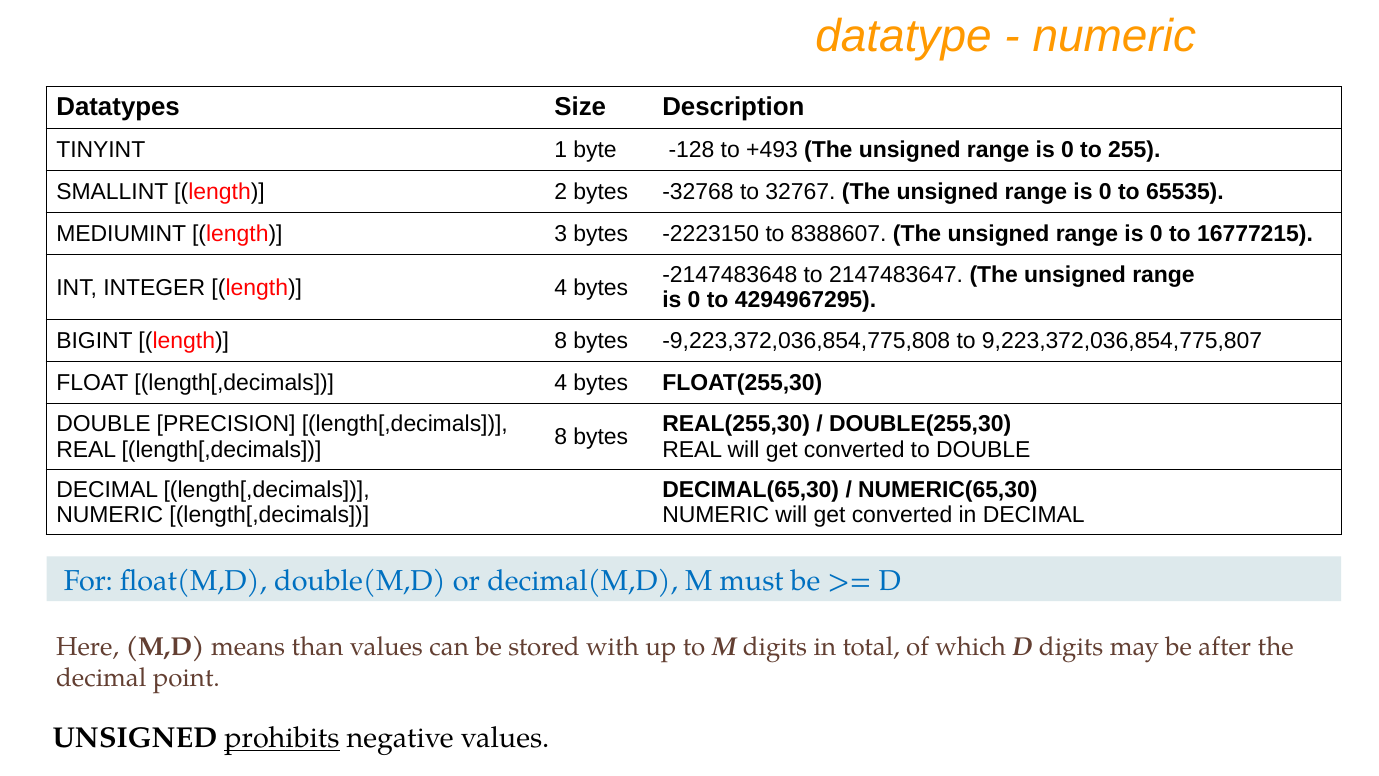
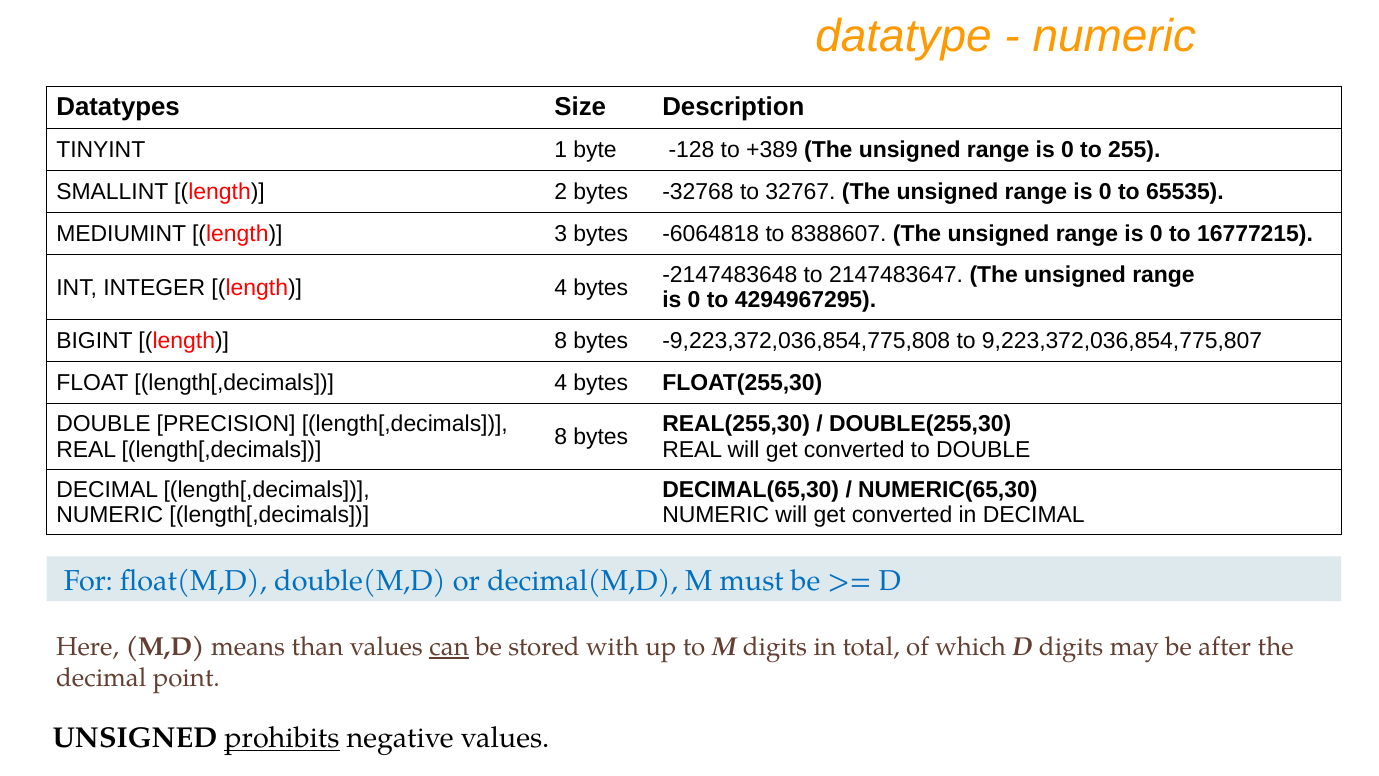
+493: +493 -> +389 (772, 150)
-2223150: -2223150 -> -6064818 (711, 234)
can underline: none -> present (449, 646)
